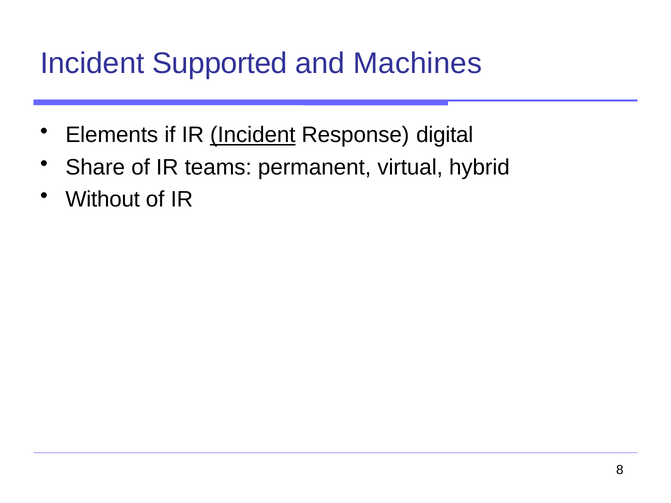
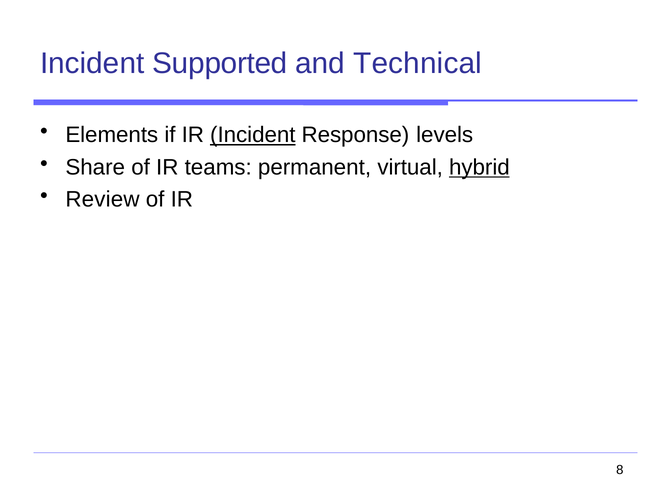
Machines: Machines -> Technical (418, 63)
digital: digital -> levels (445, 135)
hybrid underline: none -> present (479, 167)
Without: Without -> Review (102, 200)
